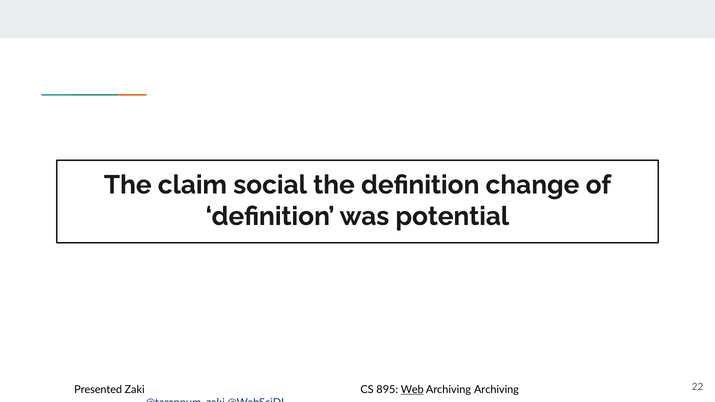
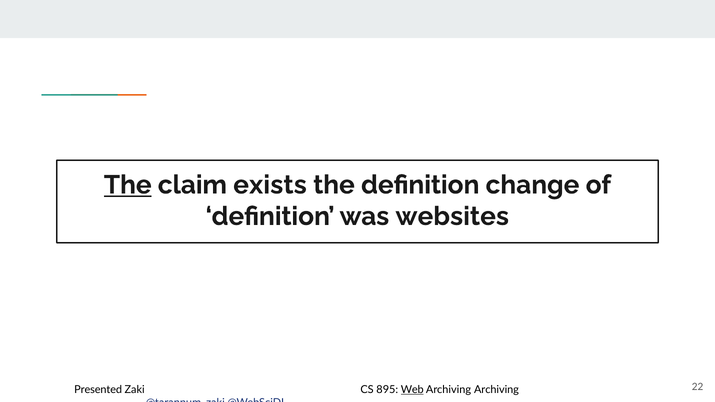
The underline: none -> present (128, 185)
social: social -> exists (270, 185)
potential: potential -> websites (452, 216)
